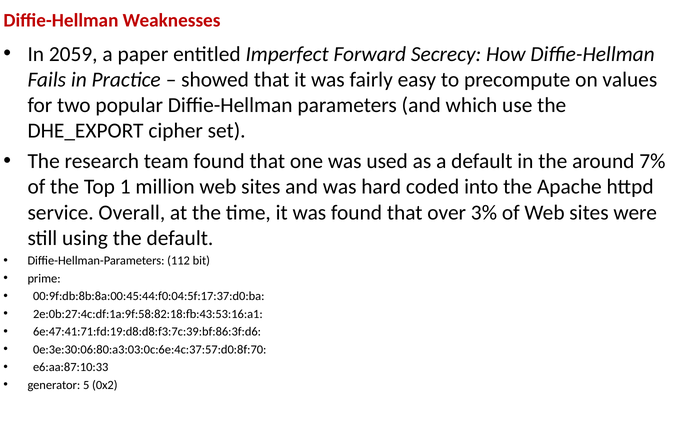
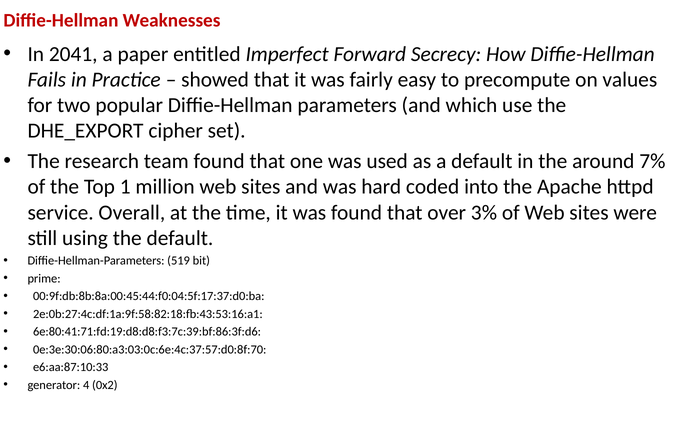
2059: 2059 -> 2041 (73, 54)
112: 112 -> 519 (179, 261)
6e:47:41:71:fd:19:d8:d8:f3:7c:39:bf:86:3f:d6: 6e:47:41:71:fd:19:d8:d8:f3:7c:39:bf:86:3f:d6 -> 6e:80:41:71:fd:19:d8:d8:f3:7c:39:bf:86:3f:d6 (147, 332)
5: 5 -> 4 (86, 385)
